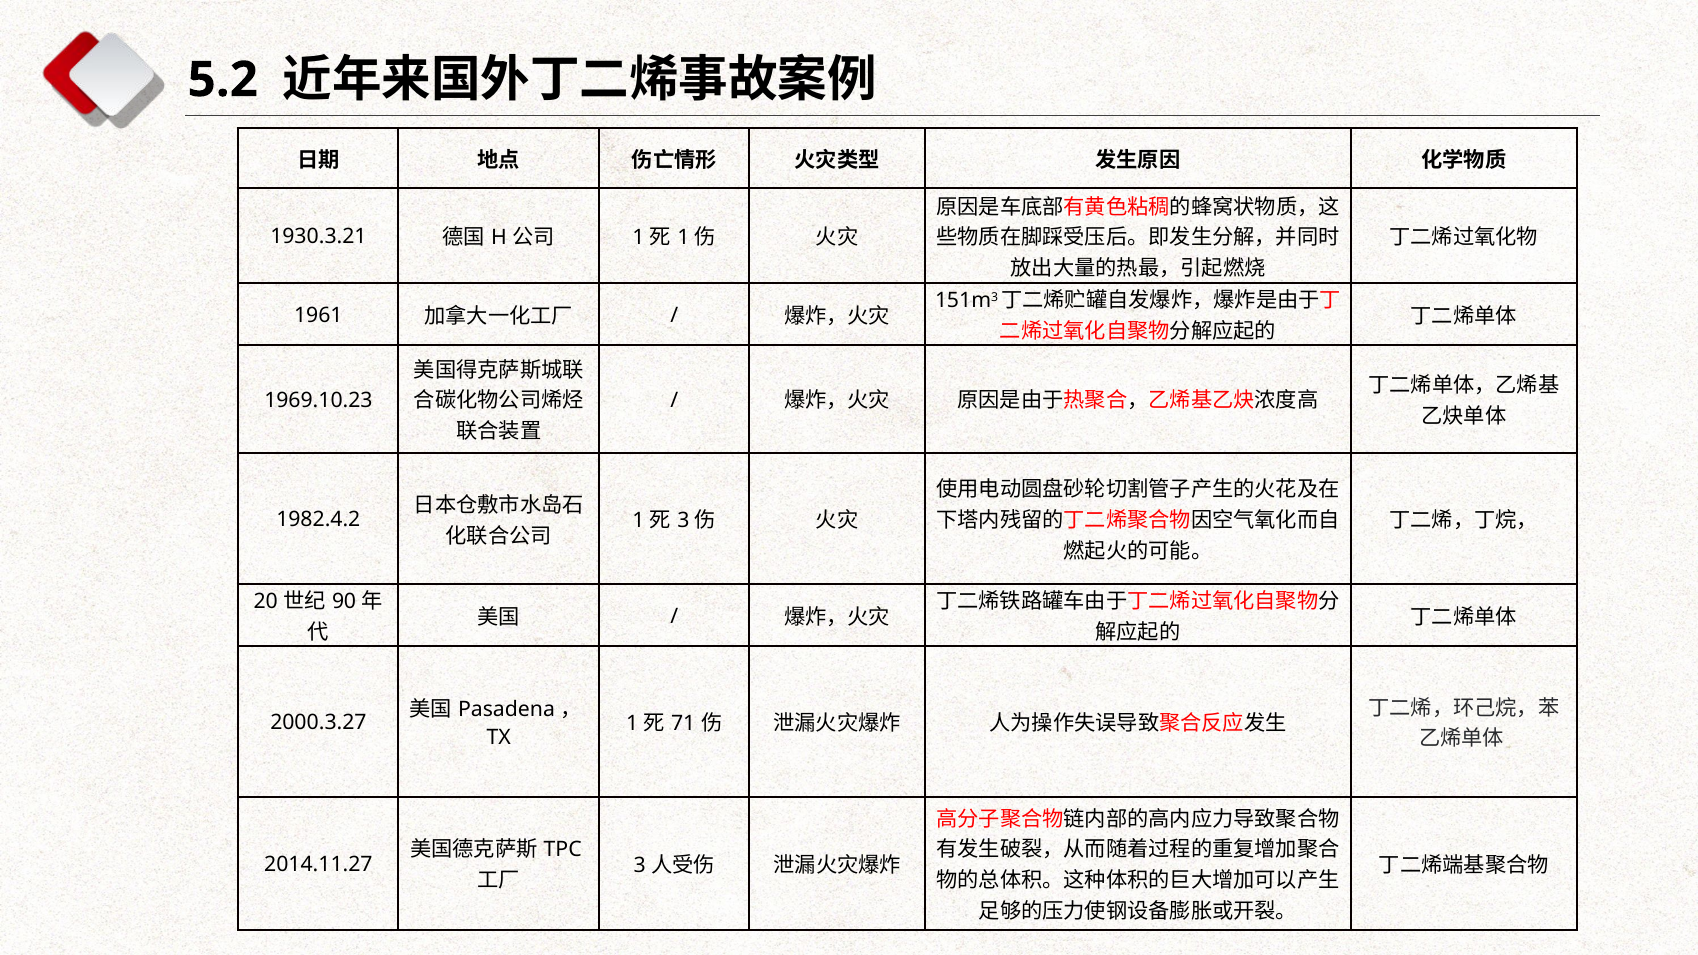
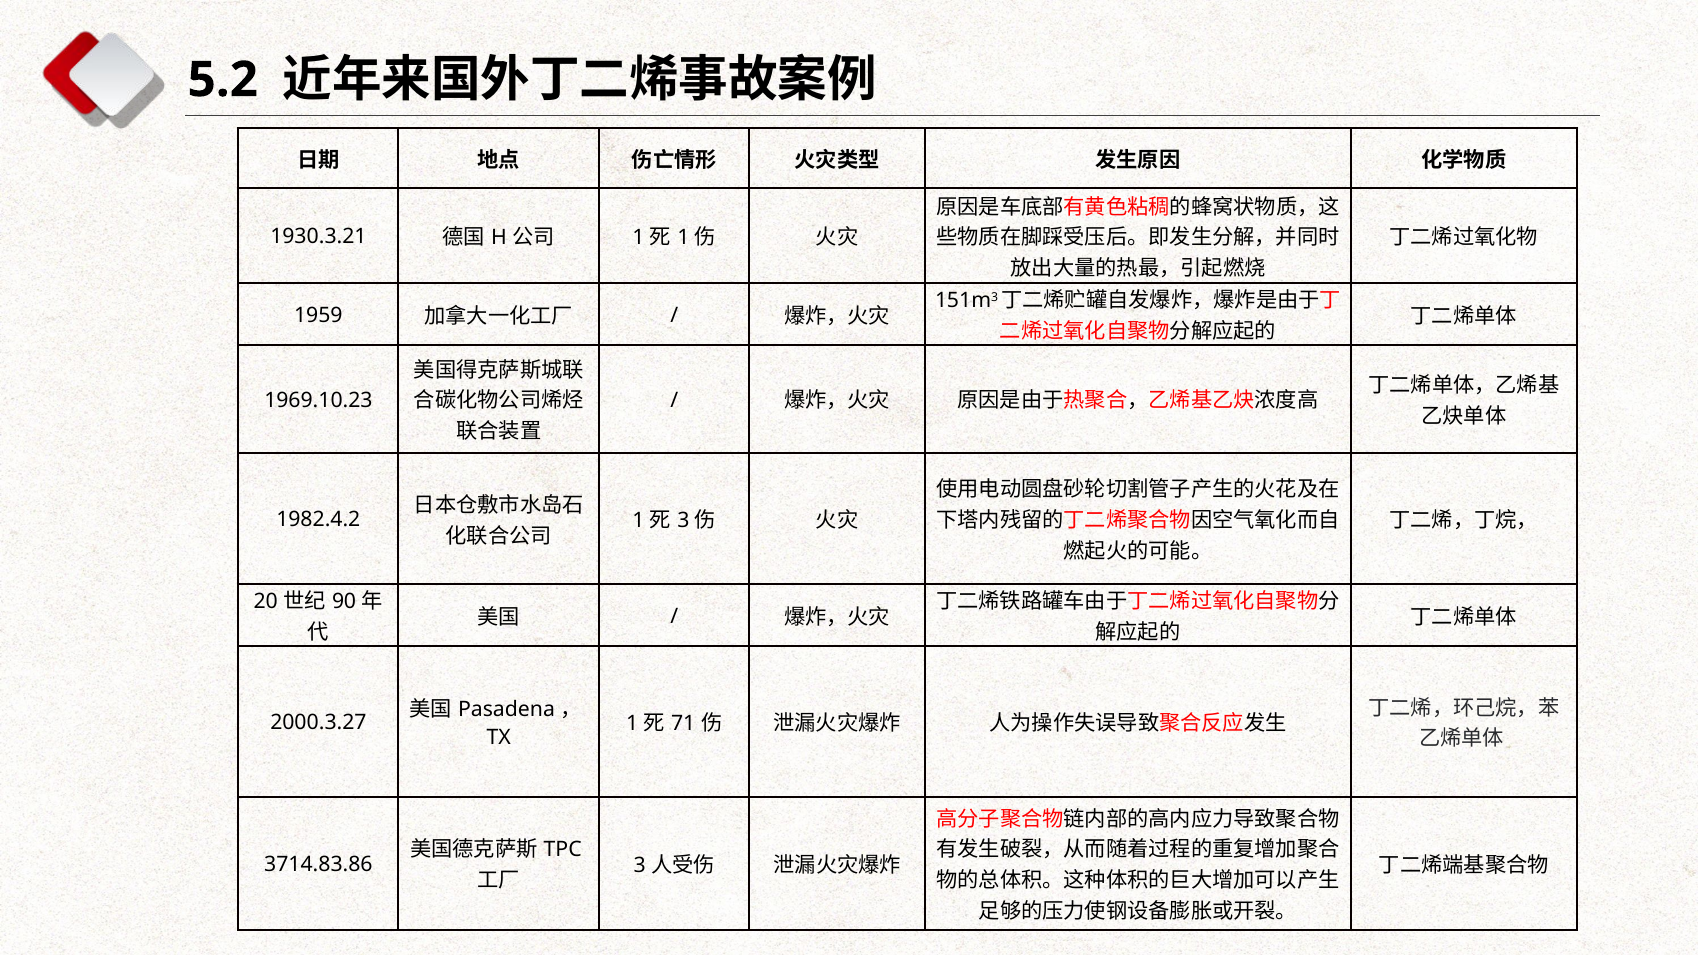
1961: 1961 -> 1959 (318, 315)
2014.11.27: 2014.11.27 -> 3714.83.86 (318, 865)
